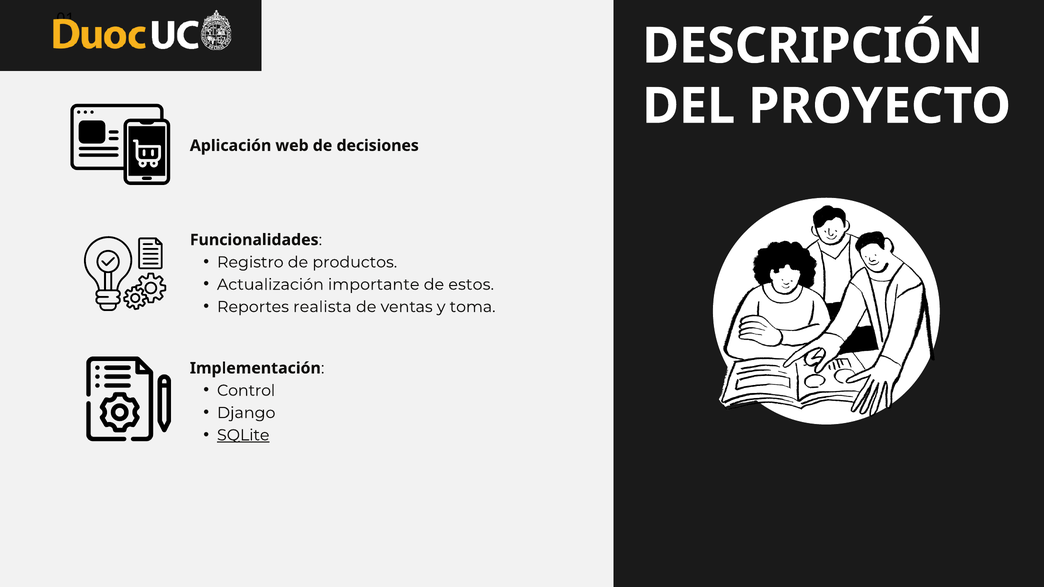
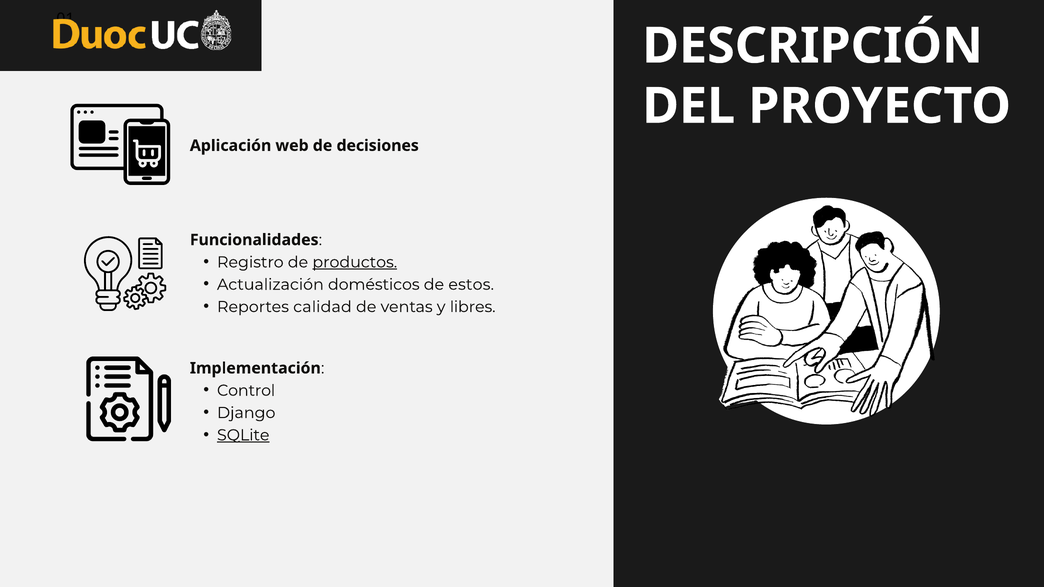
productos underline: none -> present (355, 262)
importante: importante -> domésticos (374, 285)
realista: realista -> calidad (322, 307)
toma: toma -> libres (473, 307)
